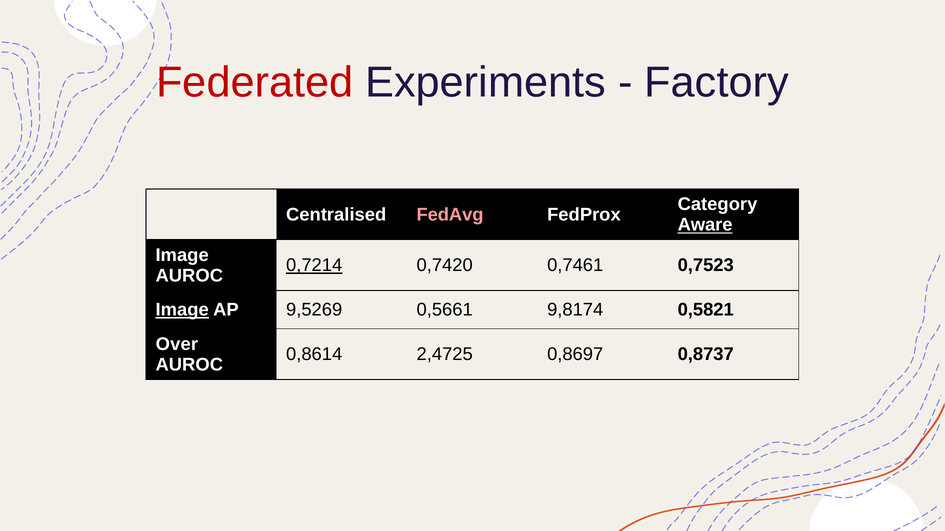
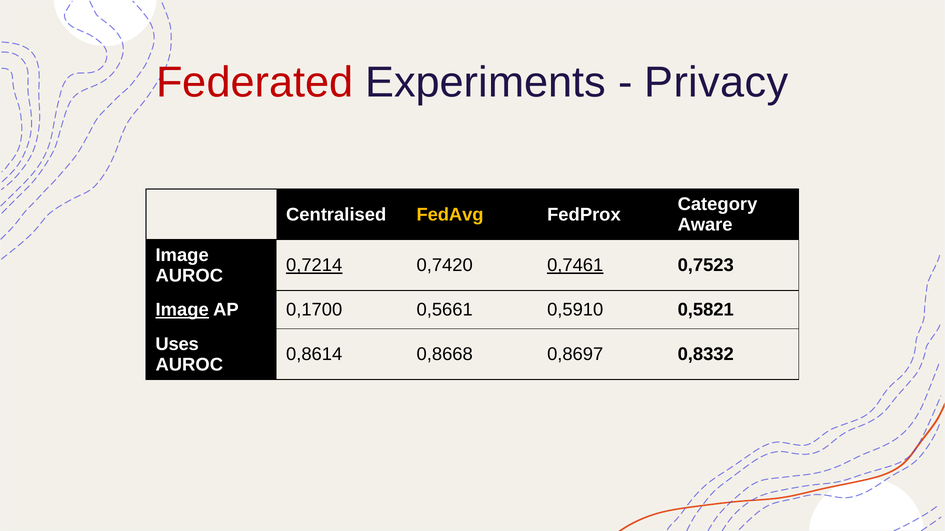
Factory: Factory -> Privacy (716, 83)
FedAvg colour: pink -> yellow (450, 215)
Aware underline: present -> none (705, 225)
0,7461 underline: none -> present (575, 266)
9,5269: 9,5269 -> 0,1700 (314, 310)
9,8174: 9,8174 -> 0,5910 (575, 310)
Over: Over -> Uses (177, 344)
2,4725: 2,4725 -> 0,8668 (445, 355)
0,8737: 0,8737 -> 0,8332 (706, 355)
